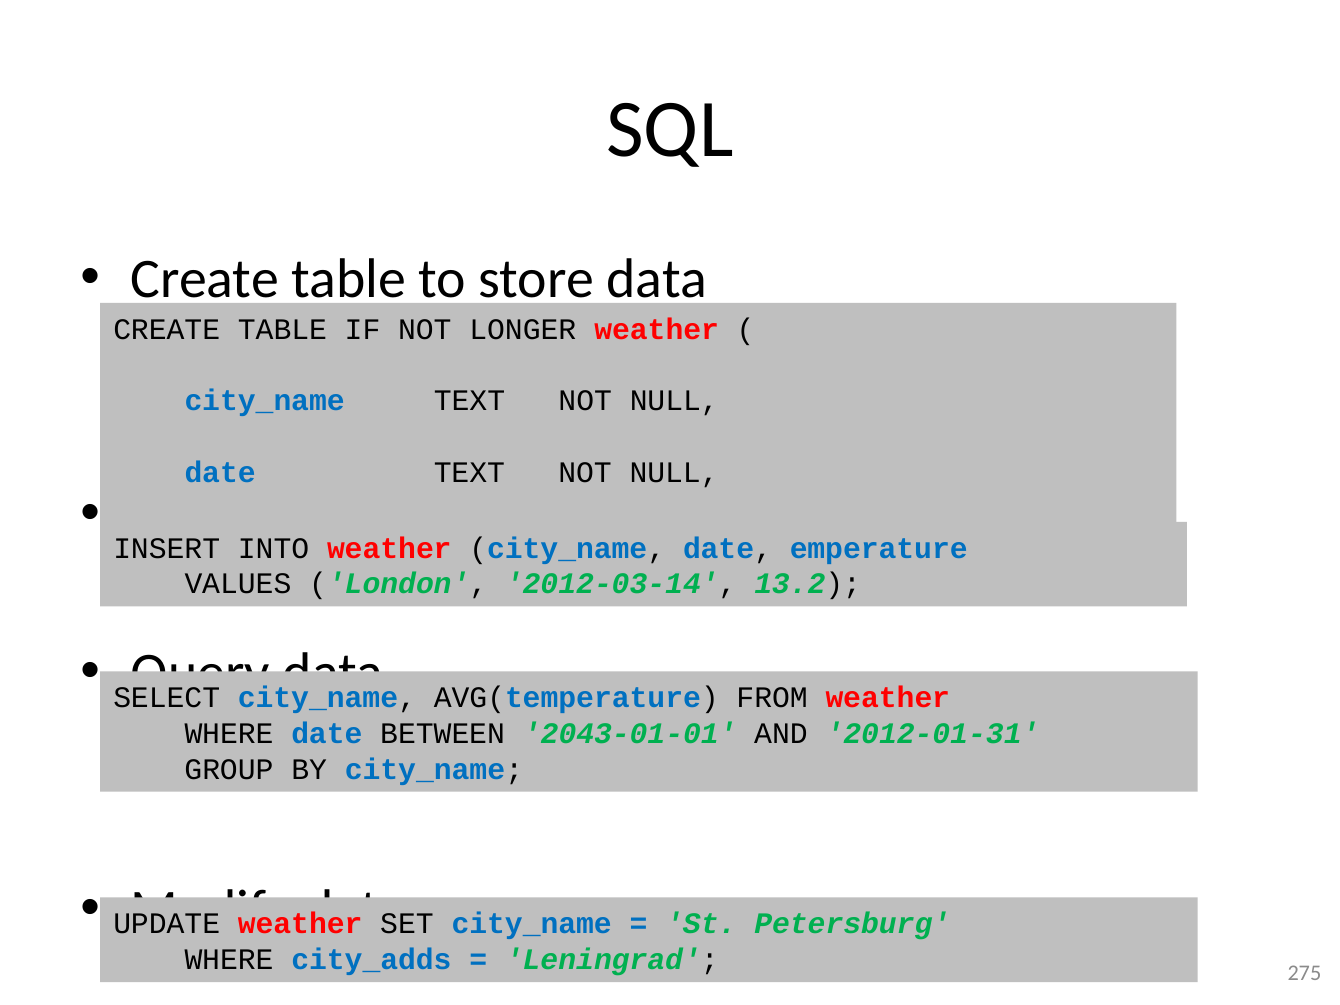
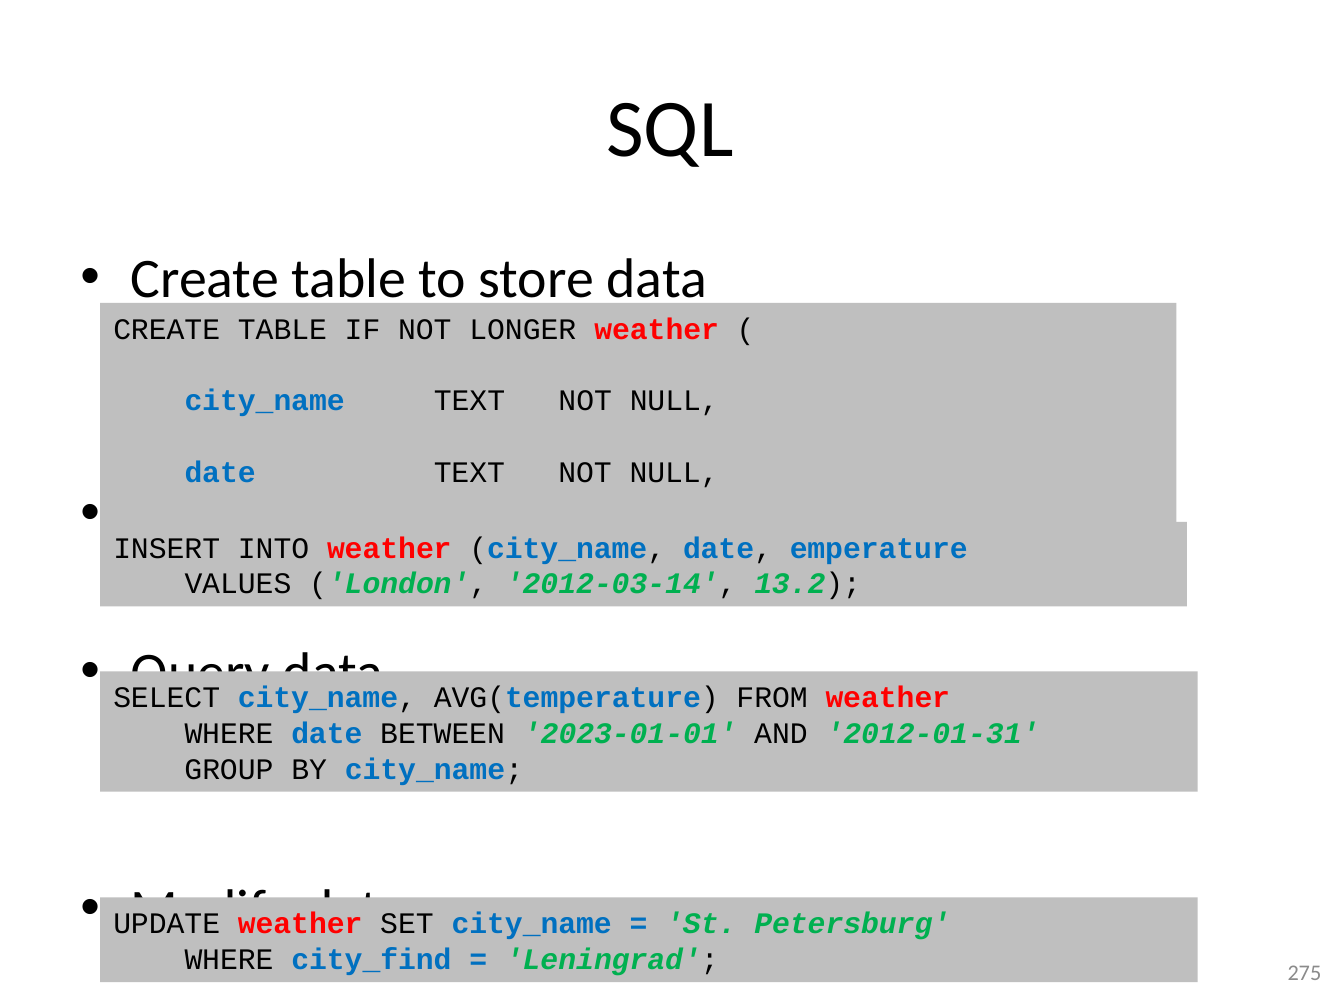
2043-01-01: 2043-01-01 -> 2023-01-01 (630, 734)
city_adds: city_adds -> city_find (371, 960)
